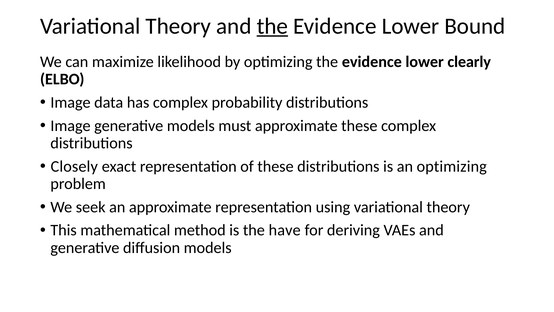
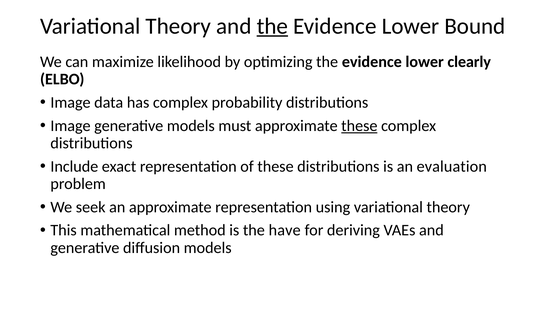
these underline: none -> present (359, 126)
Closely: Closely -> Include (74, 166)
an optimizing: optimizing -> evaluation (452, 166)
